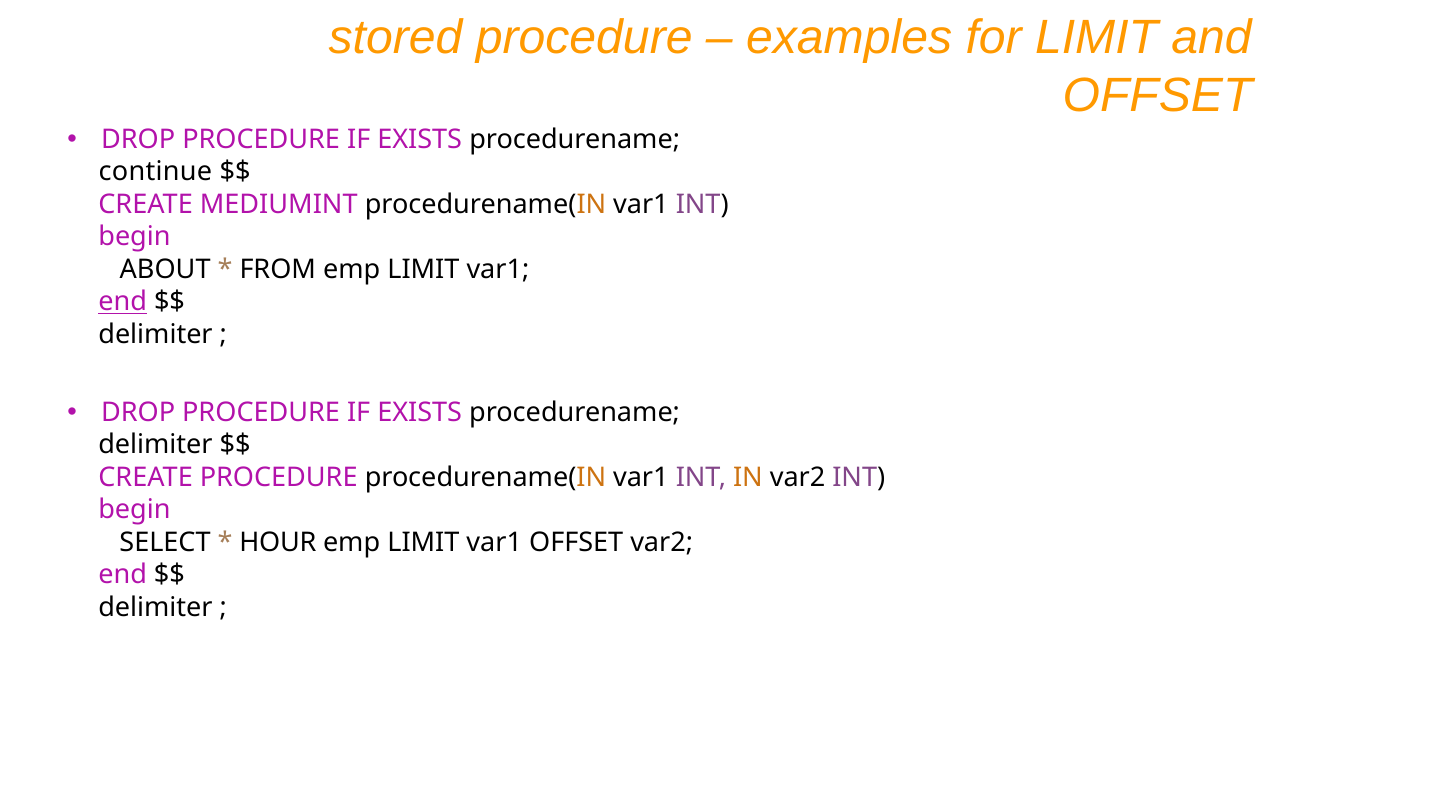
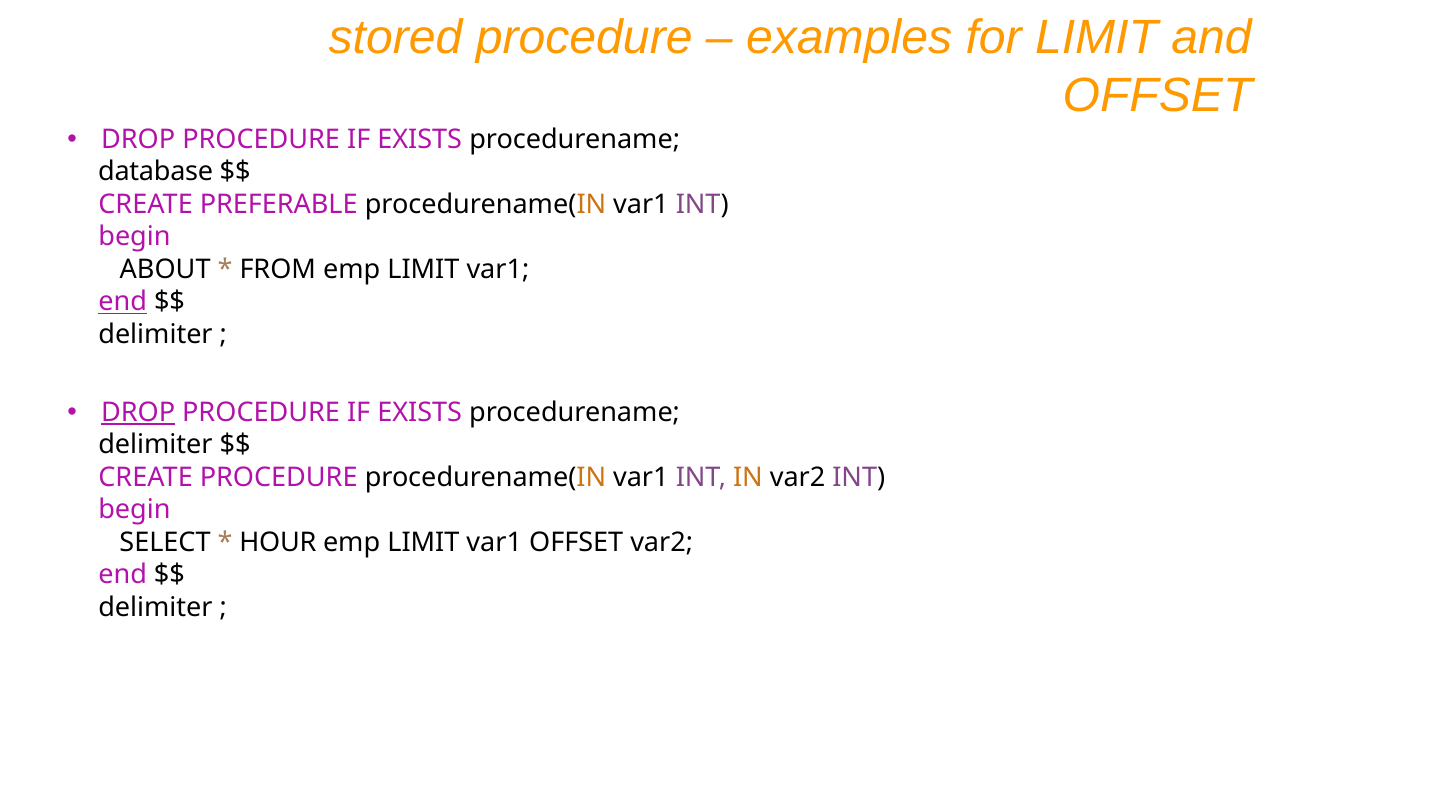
continue: continue -> database (156, 172)
MEDIUMINT: MEDIUMINT -> PREFERABLE (279, 205)
DROP underline: none -> present (138, 413)
